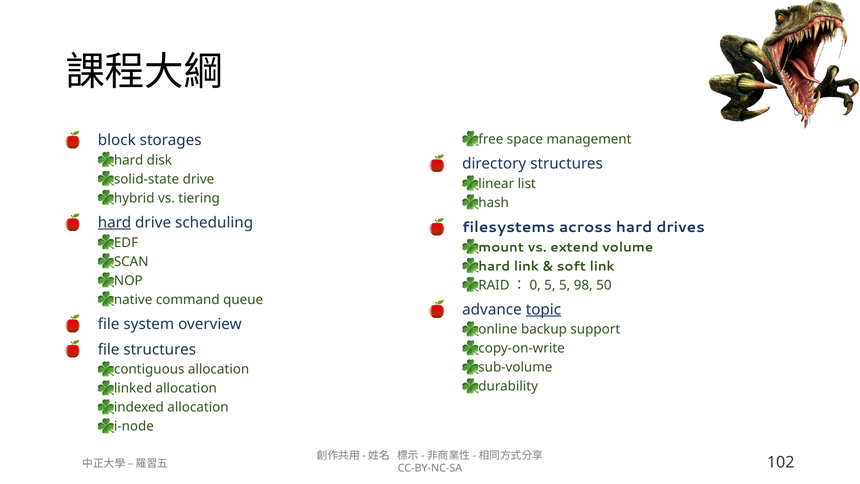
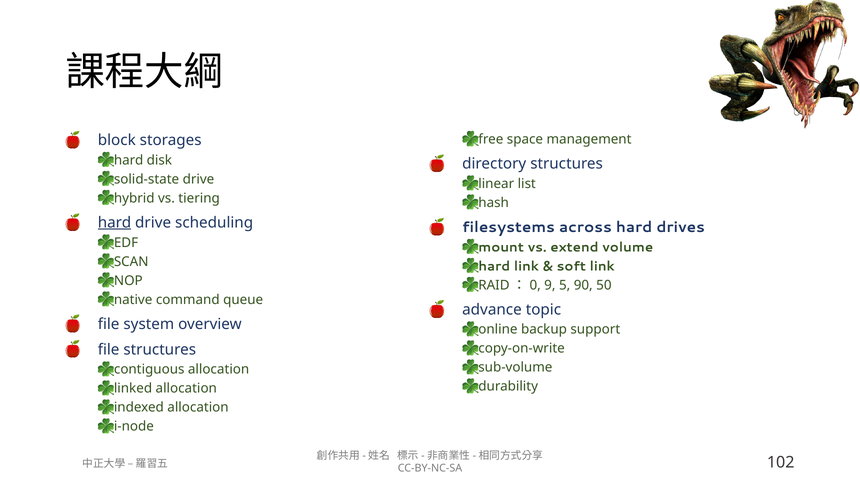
RAID：0 5: 5 -> 9 (550, 285)
98: 98 -> 90 (583, 285)
topic underline: present -> none (543, 309)
